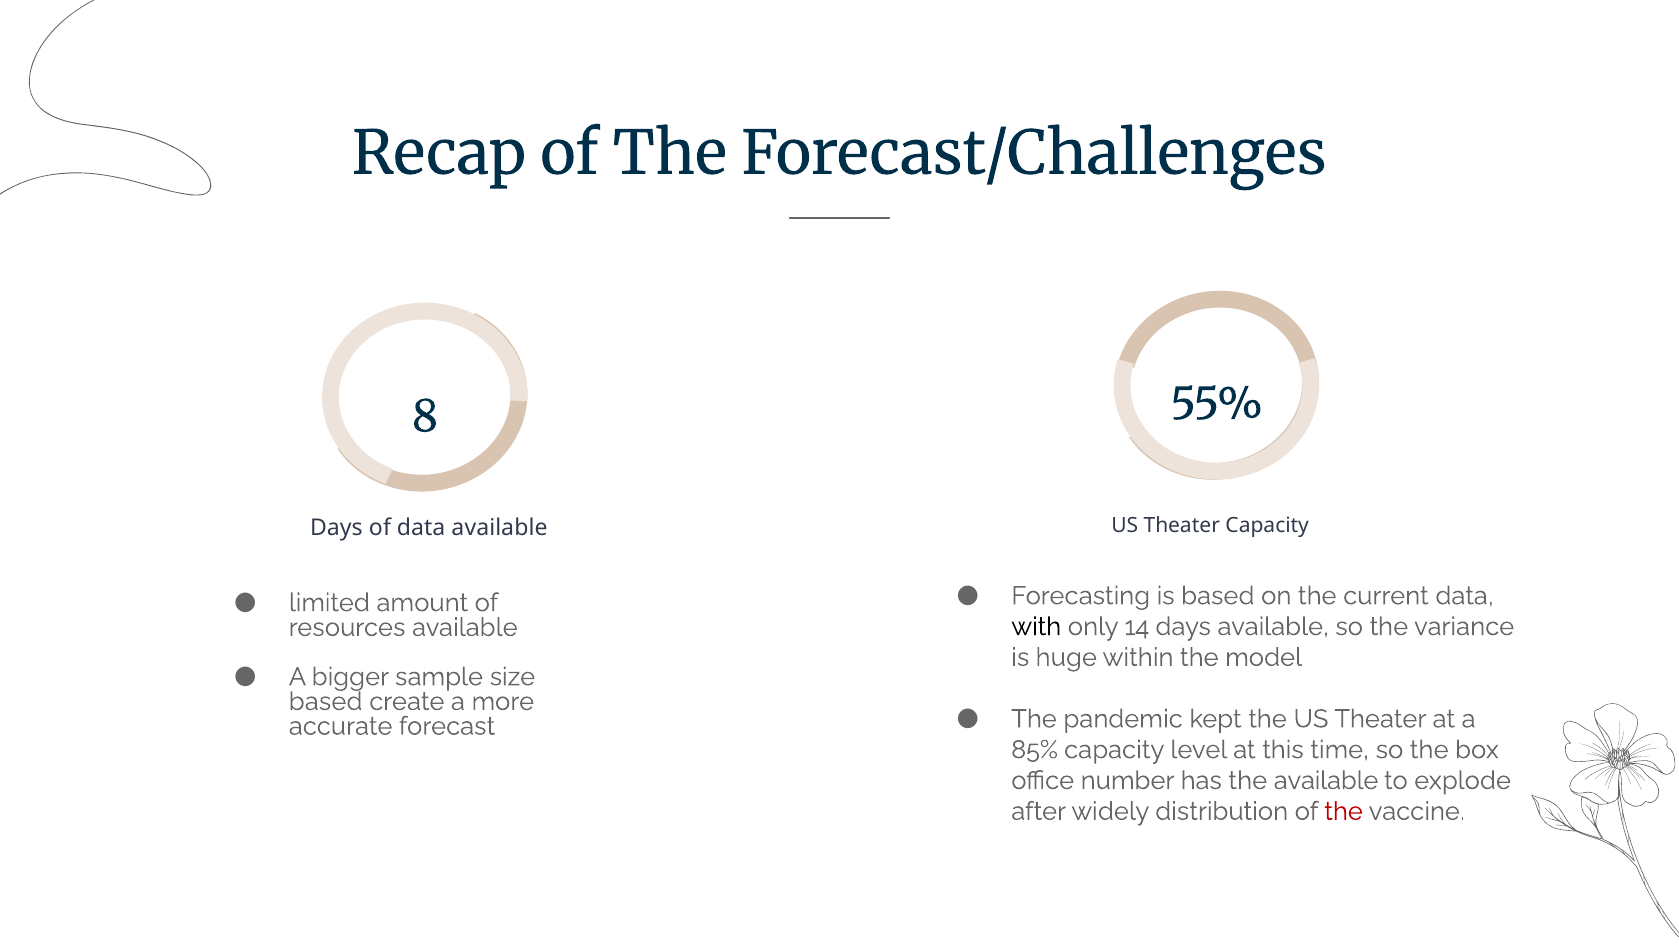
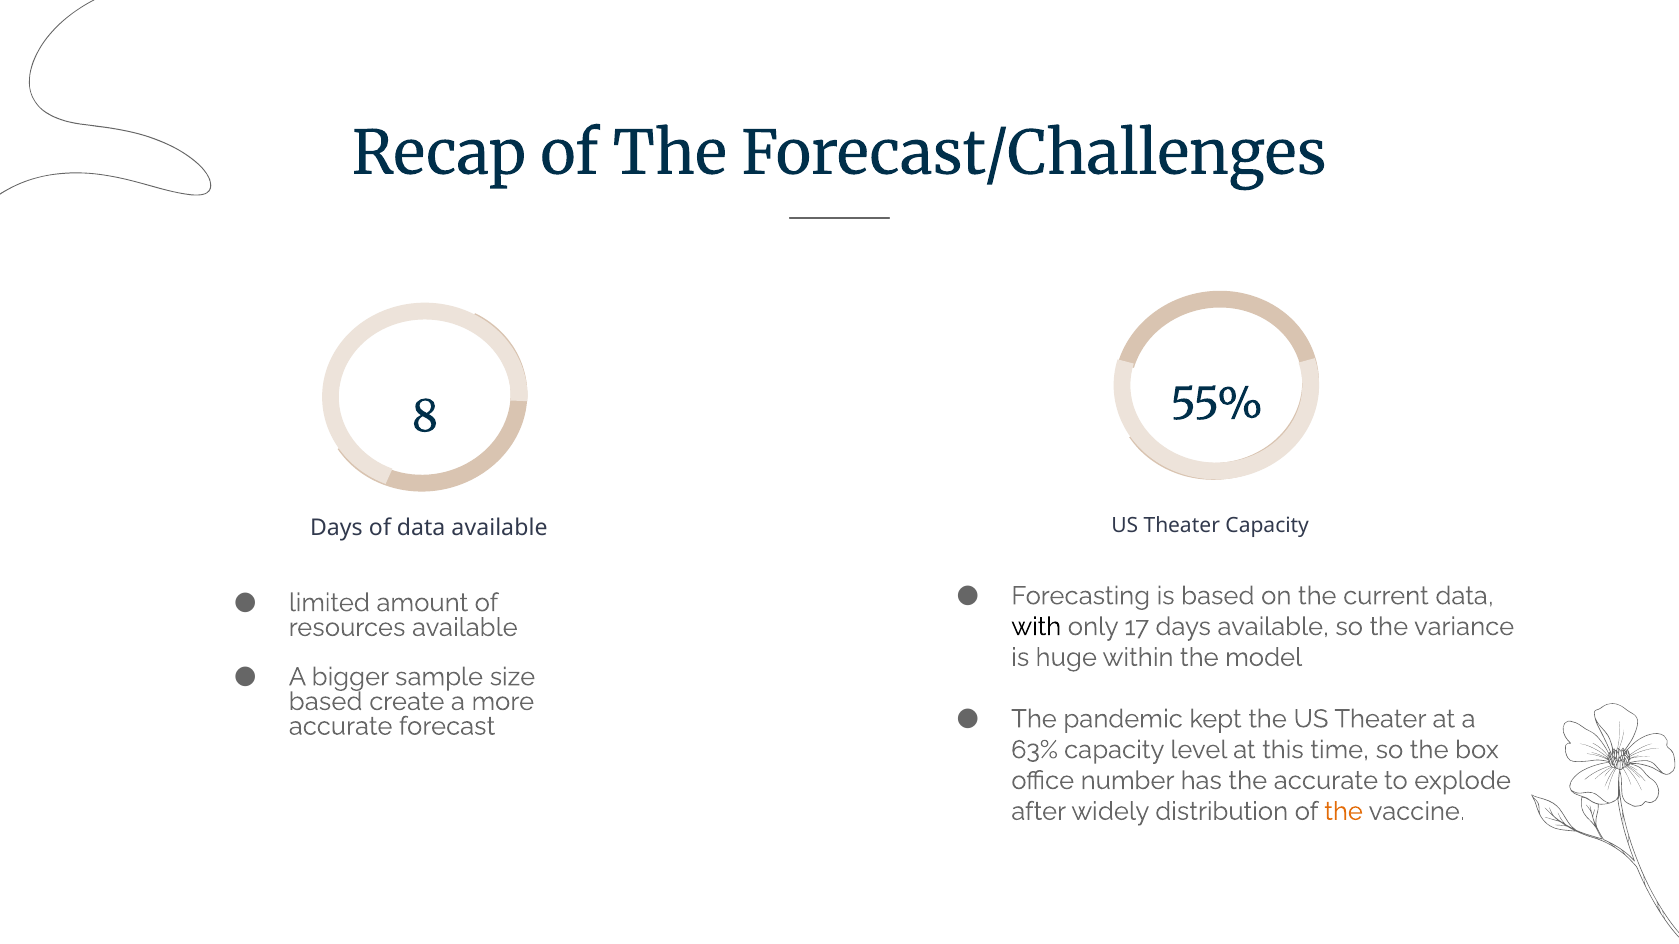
14: 14 -> 17 (1137, 627)
85%: 85% -> 63% (1035, 750)
the available: available -> accurate (1326, 781)
the colour: red -> orange (1344, 812)
